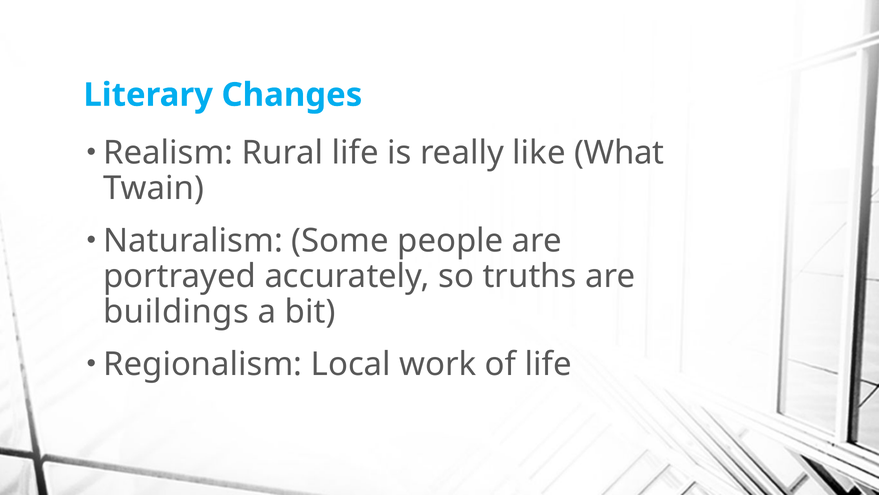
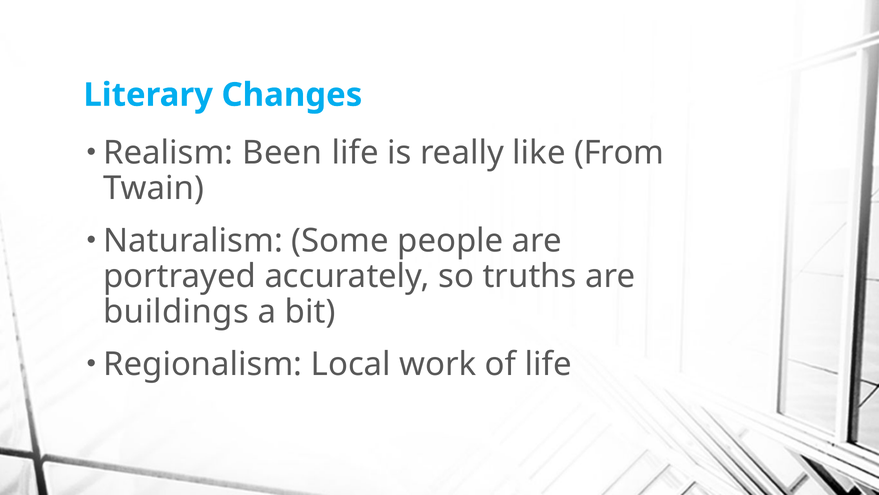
Rural: Rural -> Been (282, 153)
What: What -> From (619, 153)
